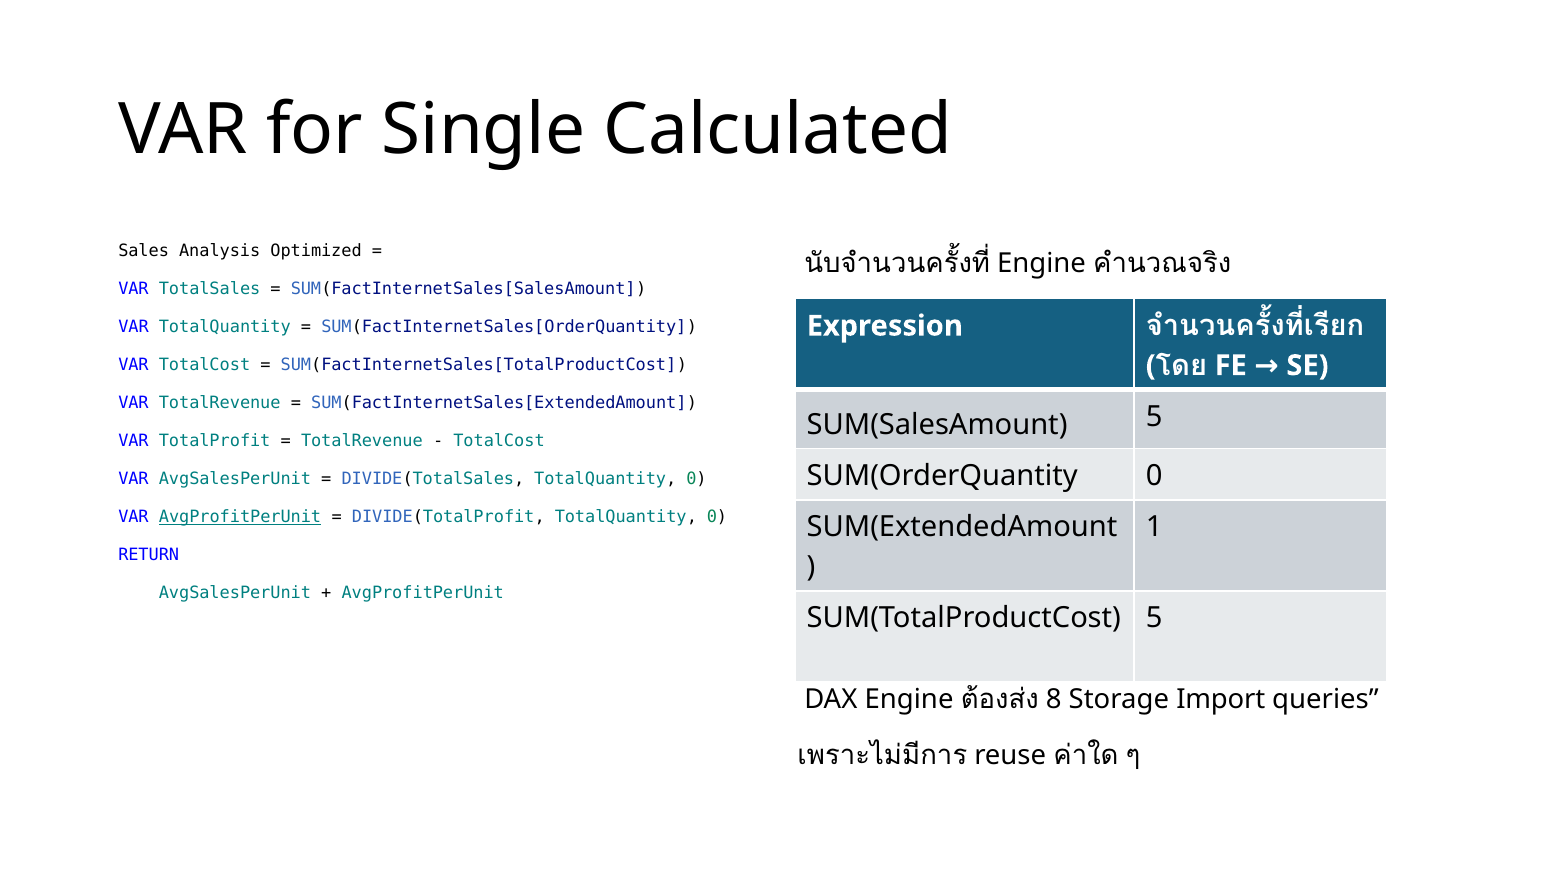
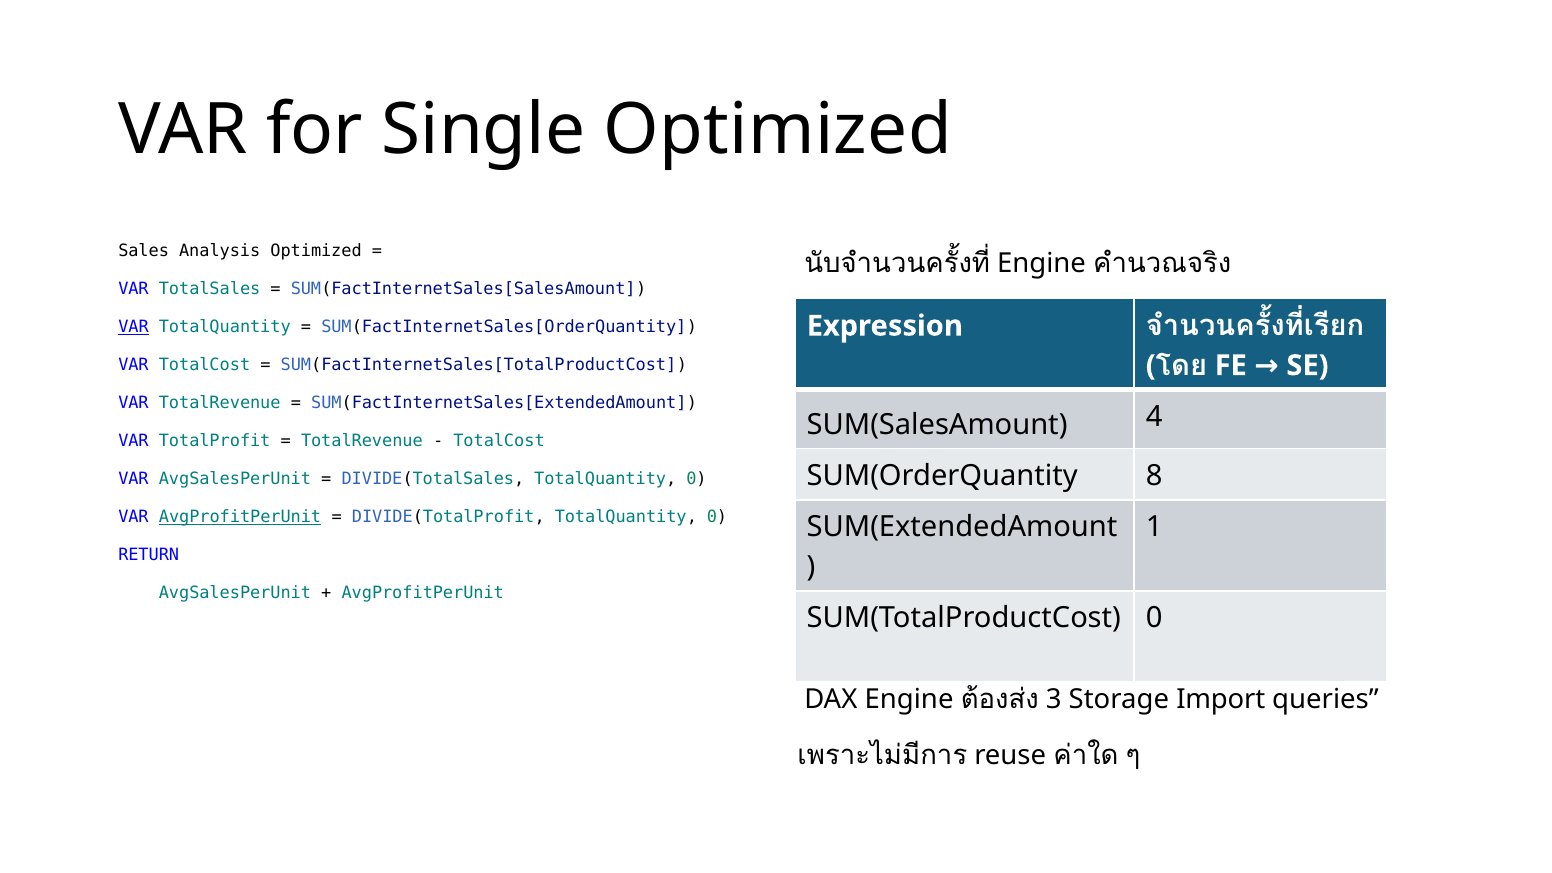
Single Calculated: Calculated -> Optimized (778, 130)
VAR underline: none -> present (134, 327)
SUM(SalesAmount 5: 5 -> 4 (1154, 417)
SUM(OrderQuantity 0: 0 -> 8 (1154, 476)
SUM(TotalProductCost 5: 5 -> 0 (1154, 618)
8: 8 -> 3 (1054, 700)
